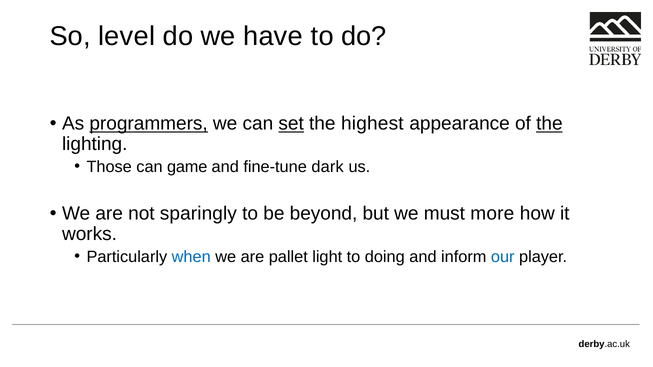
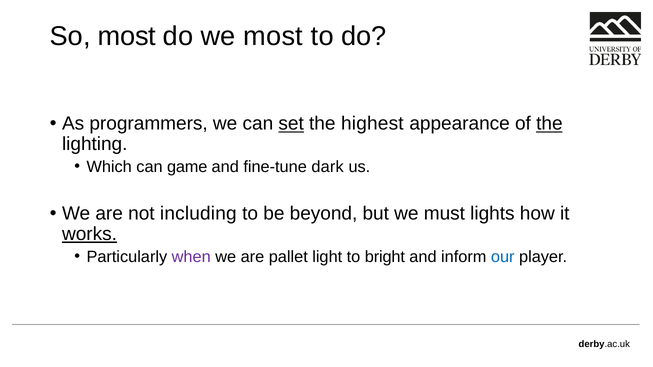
So level: level -> most (127, 37)
we have: have -> most (273, 37)
programmers underline: present -> none (149, 124)
Those: Those -> Which (109, 167)
sparingly: sparingly -> including (198, 214)
more: more -> lights (492, 214)
works underline: none -> present (89, 234)
when colour: blue -> purple (191, 257)
doing: doing -> bright (385, 257)
